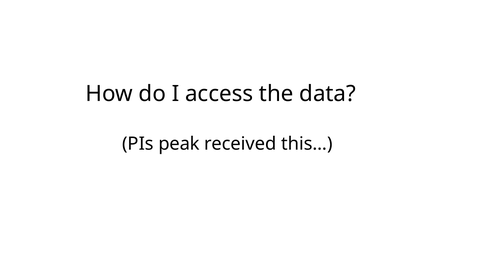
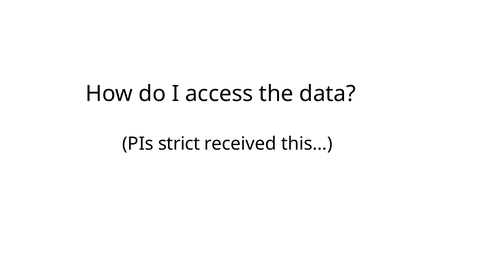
peak: peak -> strict (179, 143)
